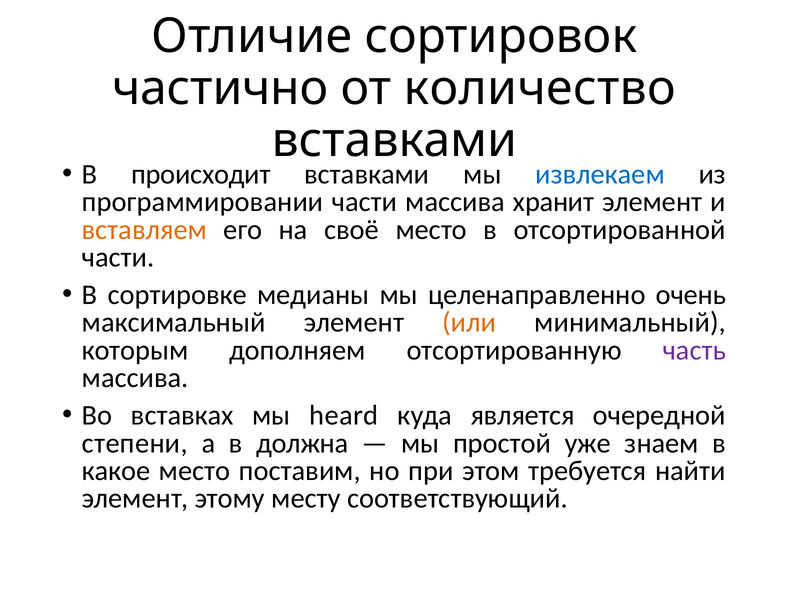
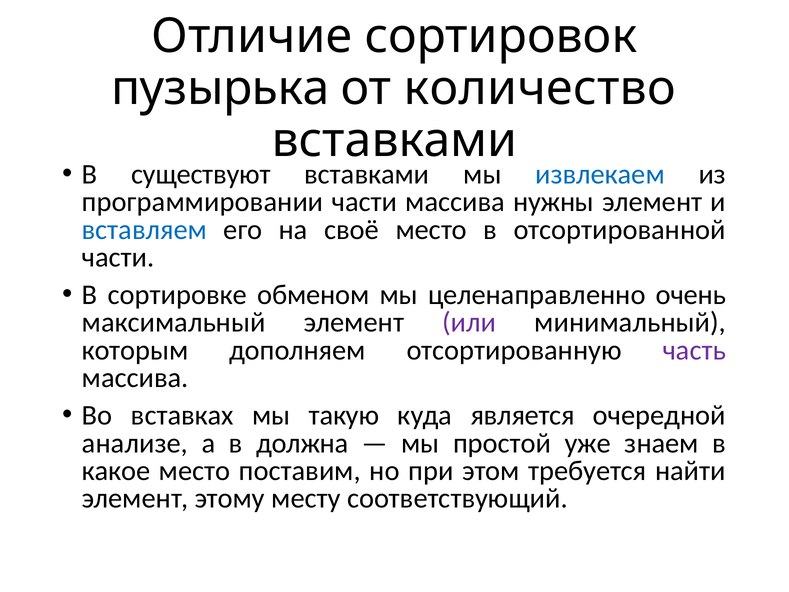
частично: частично -> пузырька (220, 88)
происходит: происходит -> существуют (201, 174)
хранит: хранит -> нужны (554, 202)
вставляем colour: orange -> blue (144, 230)
медианы: медианы -> обменом (313, 295)
или colour: orange -> purple (469, 322)
heard: heard -> такую (344, 415)
степени: степени -> анализе (135, 443)
